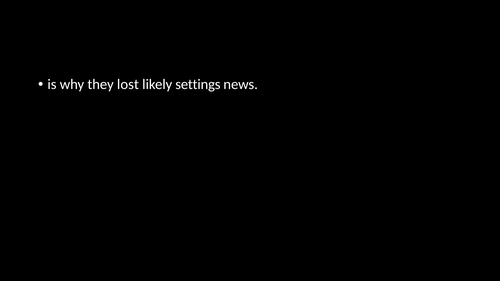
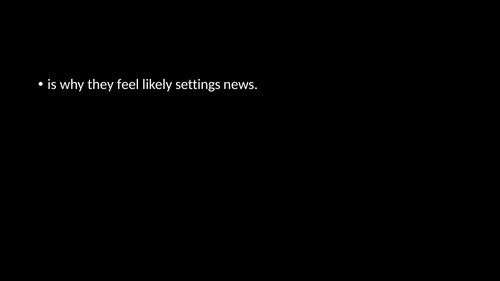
lost: lost -> feel (128, 85)
